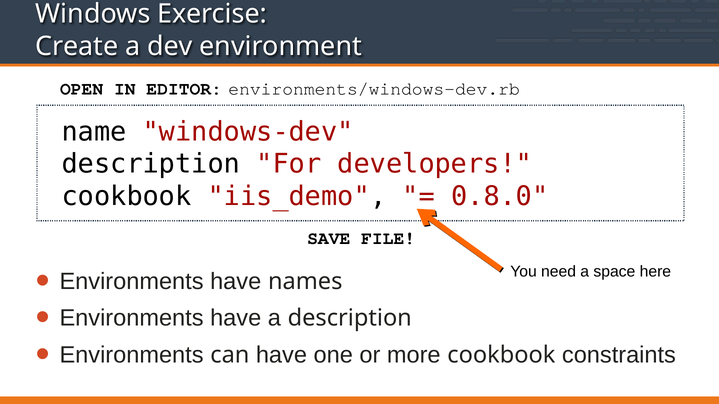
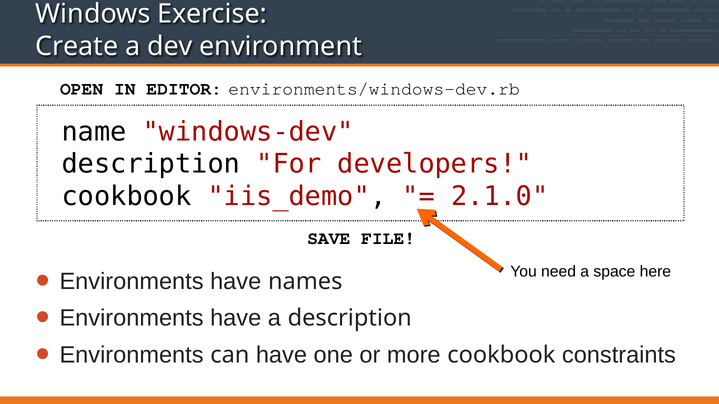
0.8.0: 0.8.0 -> 2.1.0 (500, 197)
